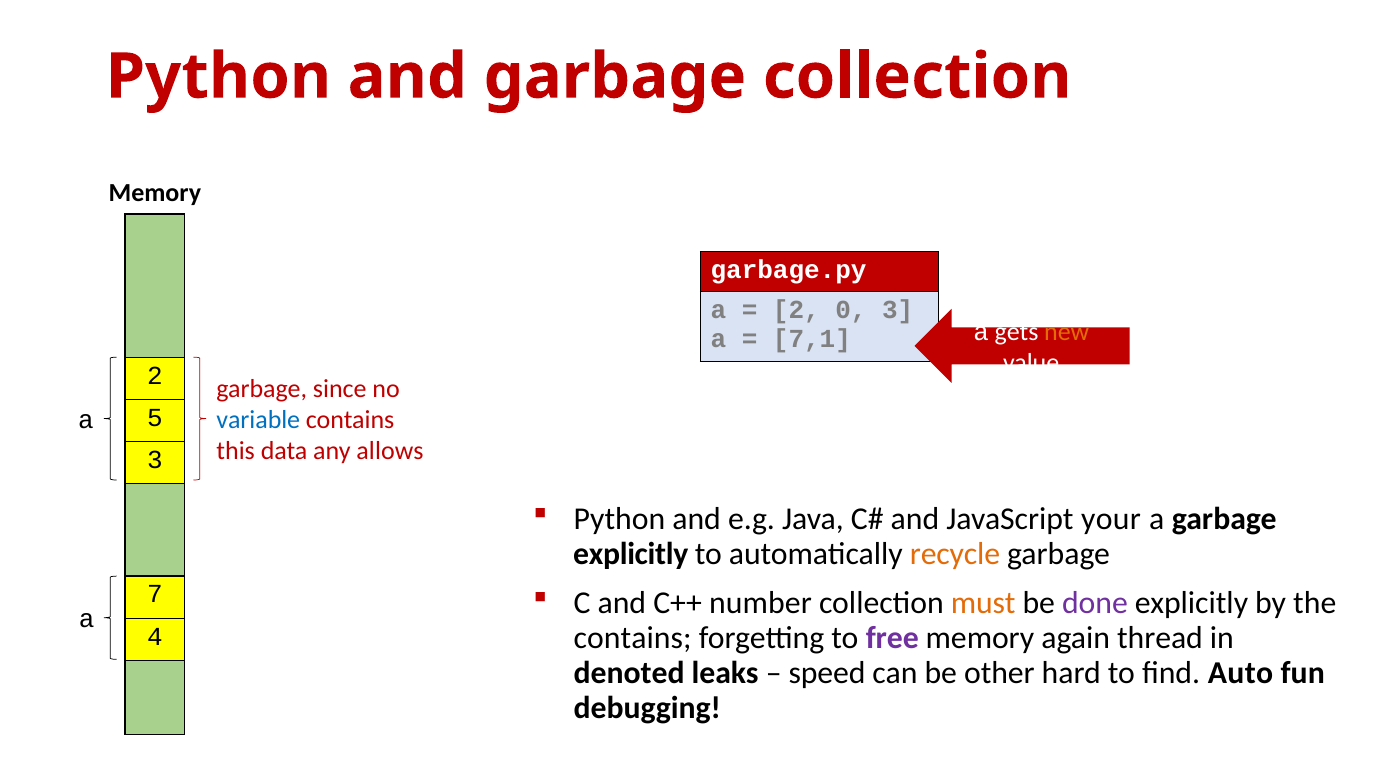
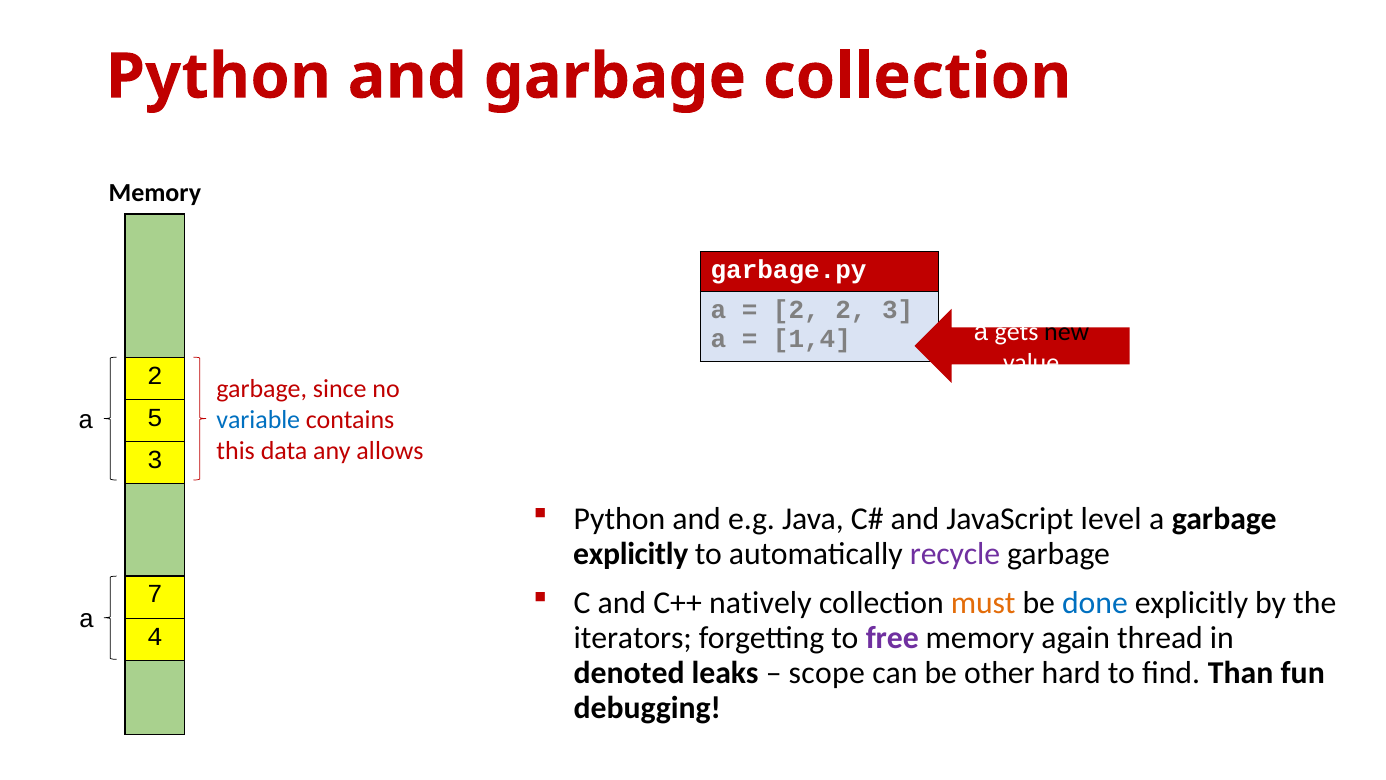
2 0: 0 -> 2 (851, 310)
new colour: orange -> black (1067, 332)
7,1: 7,1 -> 1,4 (812, 339)
your: your -> level (1111, 519)
recycle colour: orange -> purple (955, 554)
number: number -> natively (760, 603)
done colour: purple -> blue (1095, 603)
contains: contains -> iterators (633, 638)
speed: speed -> scope (827, 673)
Auto: Auto -> Than (1241, 673)
